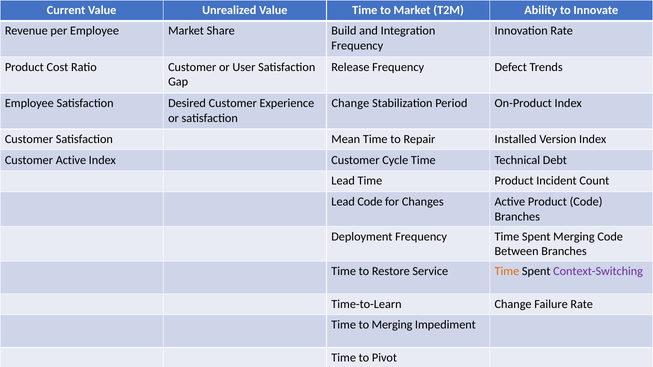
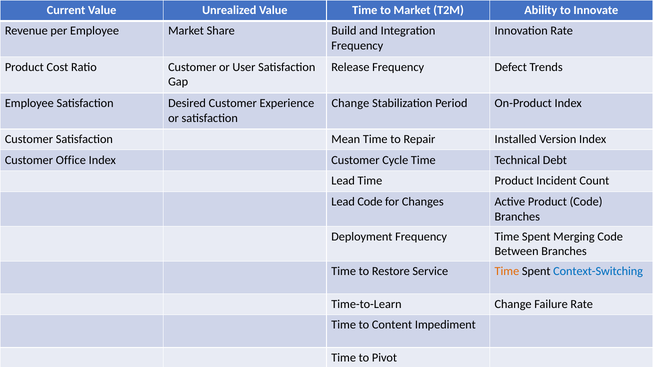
Customer Active: Active -> Office (71, 160)
Context-Switching colour: purple -> blue (598, 272)
to Merging: Merging -> Content (392, 325)
